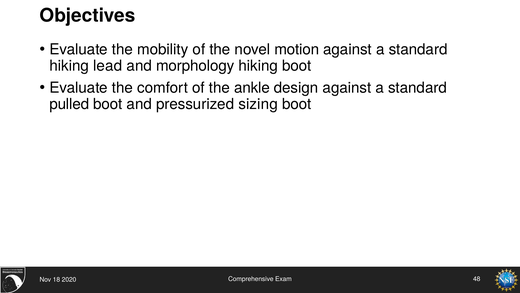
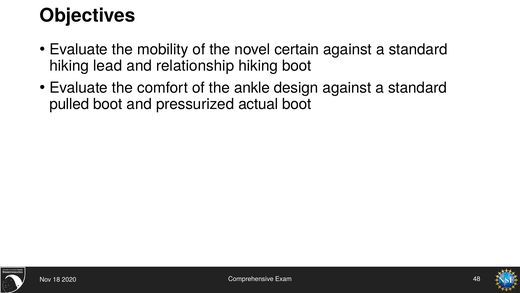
motion: motion -> certain (297, 49)
morphology: morphology -> relationship (195, 66)
sizing: sizing -> actual (258, 104)
